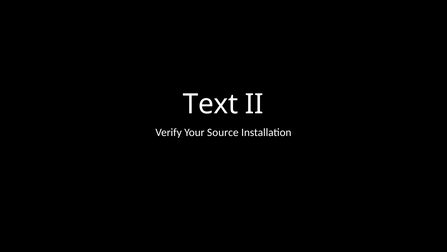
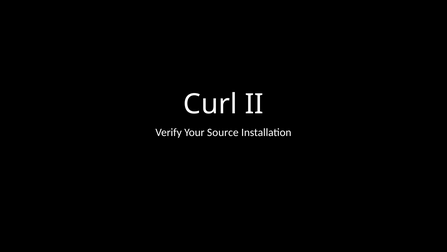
Text: Text -> Curl (210, 104)
